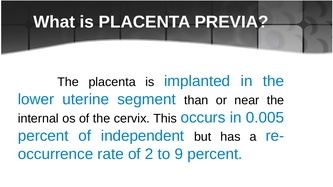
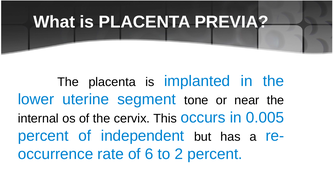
than: than -> tone (196, 100)
2: 2 -> 6 (149, 154)
9: 9 -> 2 (179, 154)
